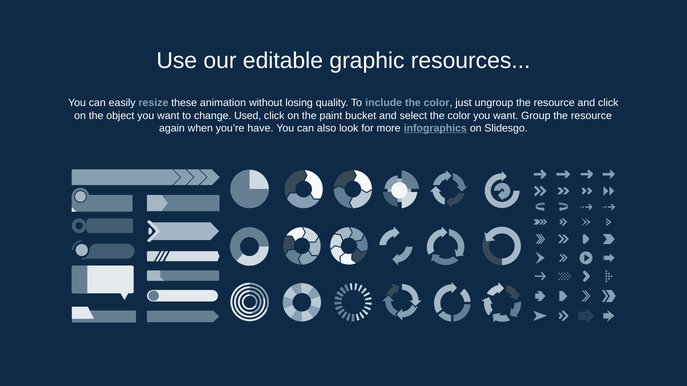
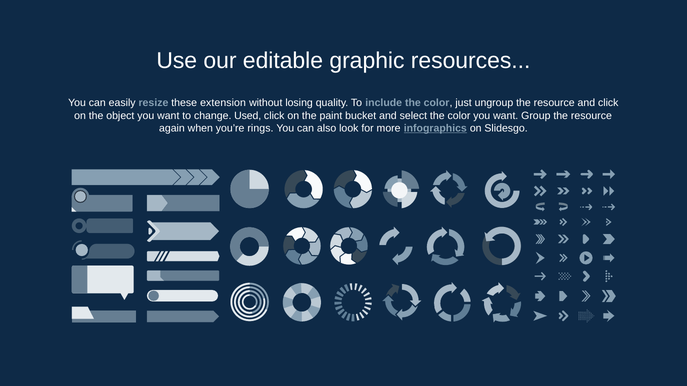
animation: animation -> extension (223, 103)
have: have -> rings (260, 128)
